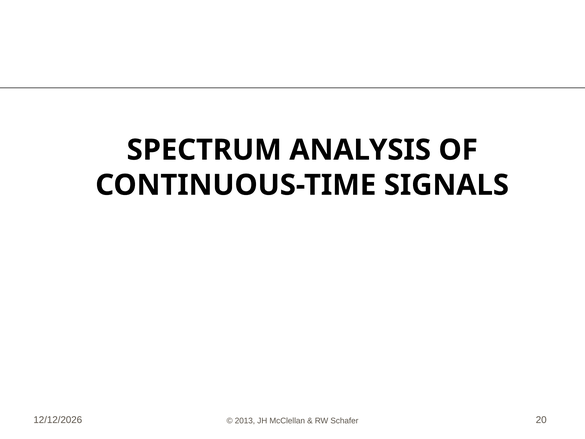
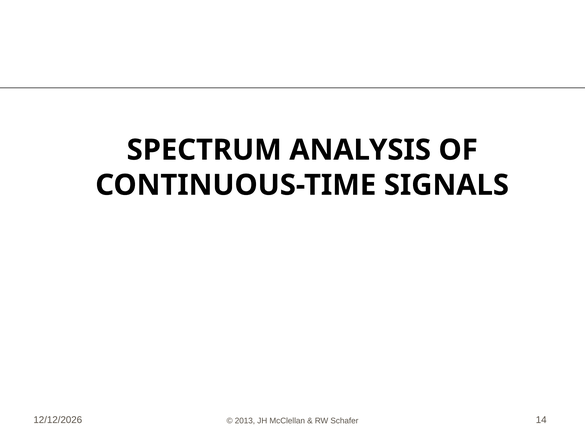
20: 20 -> 14 (541, 420)
